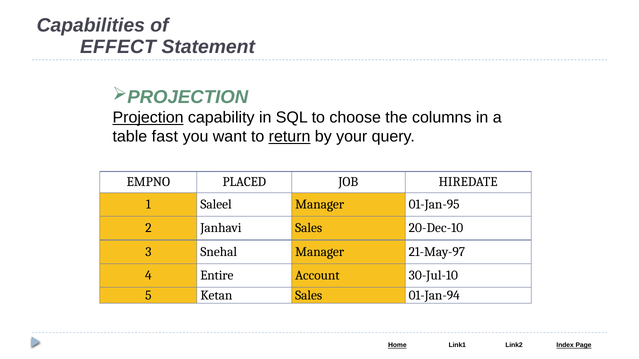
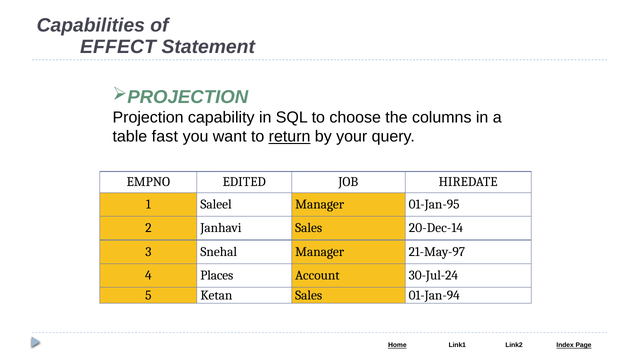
Projection underline: present -> none (148, 118)
PLACED: PLACED -> EDITED (244, 182)
20-Dec-10: 20-Dec-10 -> 20-Dec-14 (436, 228)
Entire: Entire -> Places (217, 276)
30-Jul-10: 30-Jul-10 -> 30-Jul-24 (433, 276)
